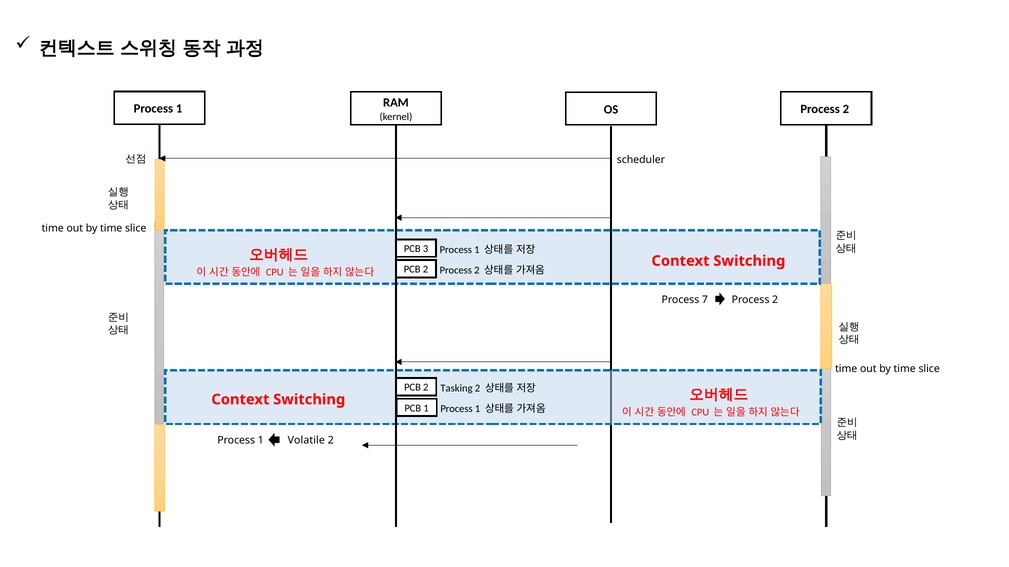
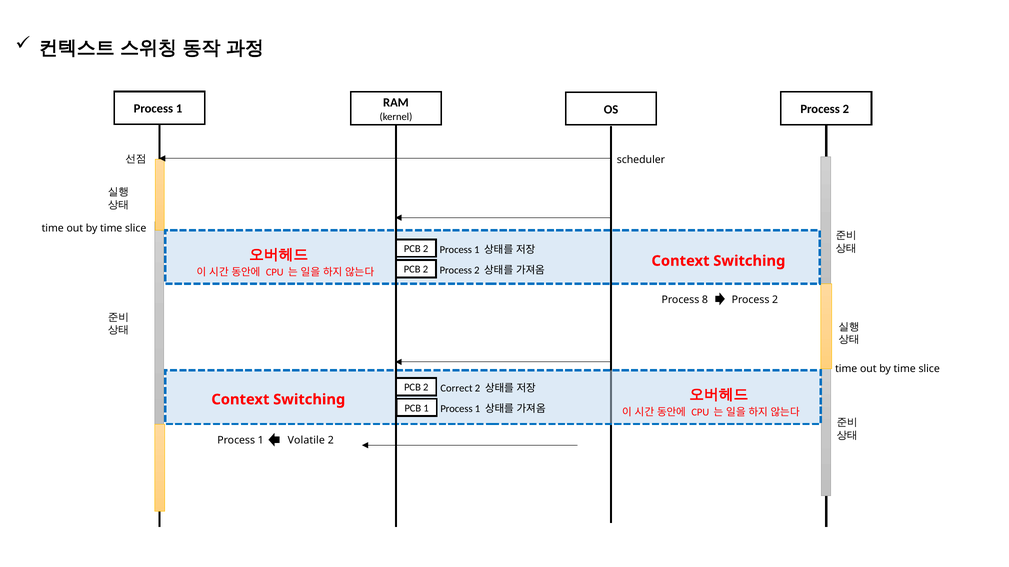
3: 3 -> 2 (426, 249)
7: 7 -> 8 (705, 300)
Tasking: Tasking -> Correct (457, 389)
